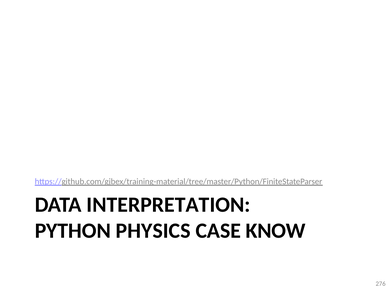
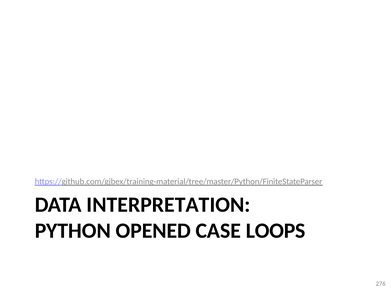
PHYSICS: PHYSICS -> OPENED (153, 231)
KNOW: KNOW -> LOOPS (276, 231)
